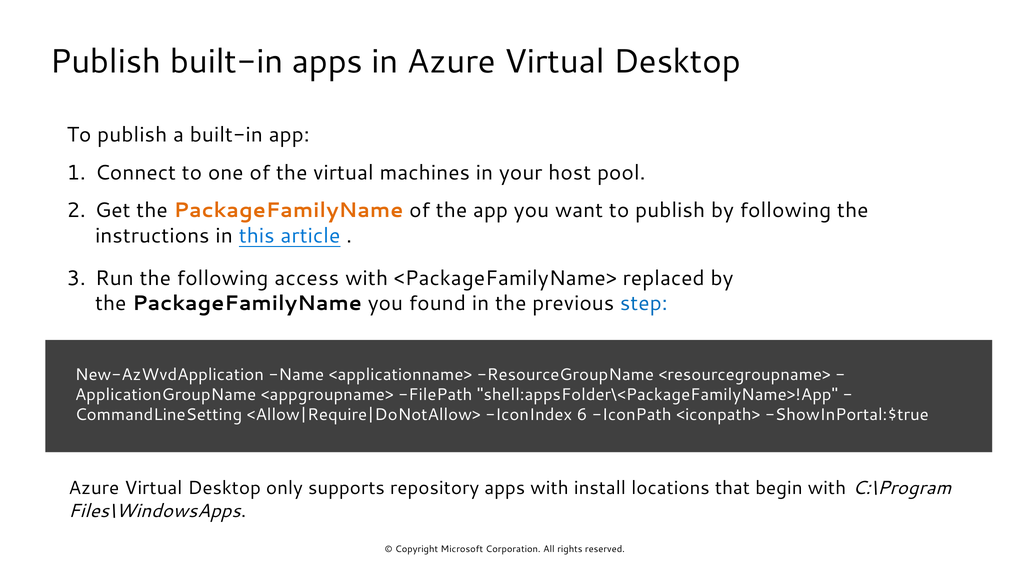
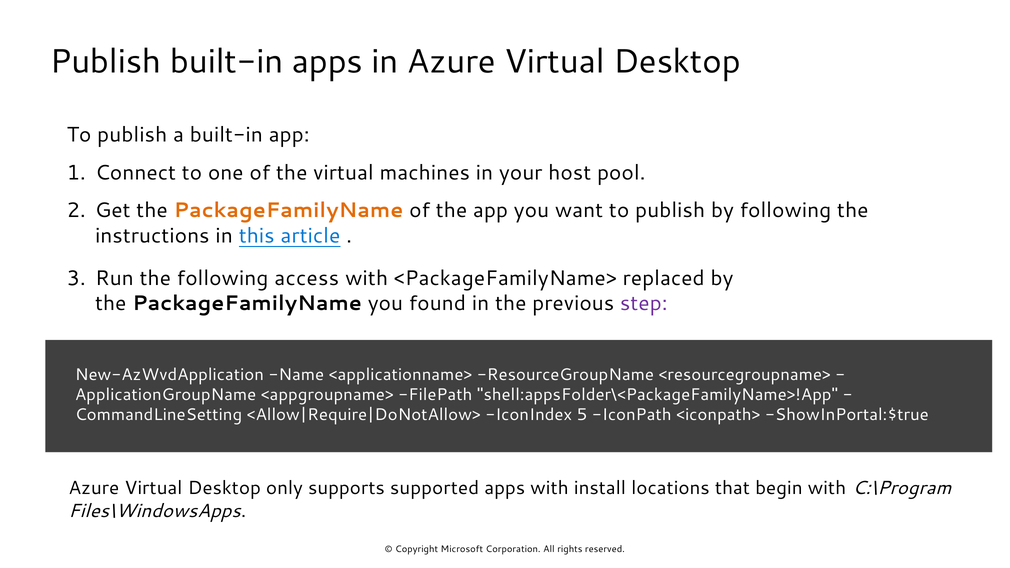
step colour: blue -> purple (644, 304)
6: 6 -> 5 (582, 415)
repository: repository -> supported (435, 488)
